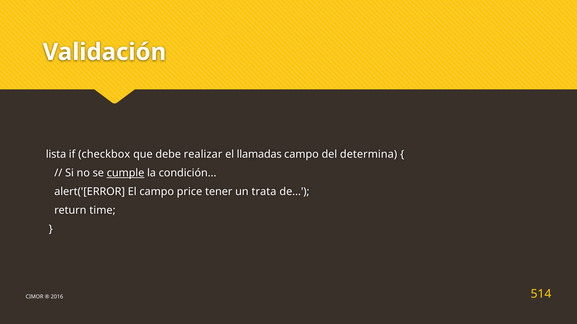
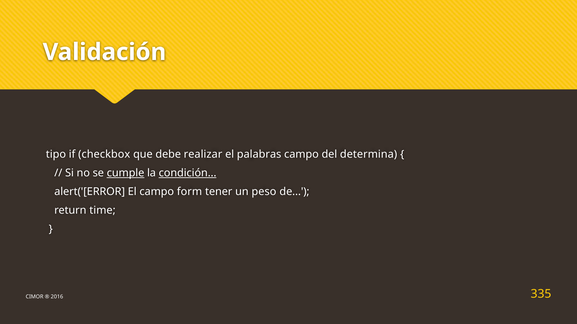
lista: lista -> tipo (56, 154)
llamadas: llamadas -> palabras (259, 154)
condición underline: none -> present (188, 173)
price: price -> form (189, 192)
trata: trata -> peso (264, 192)
514: 514 -> 335 (541, 294)
